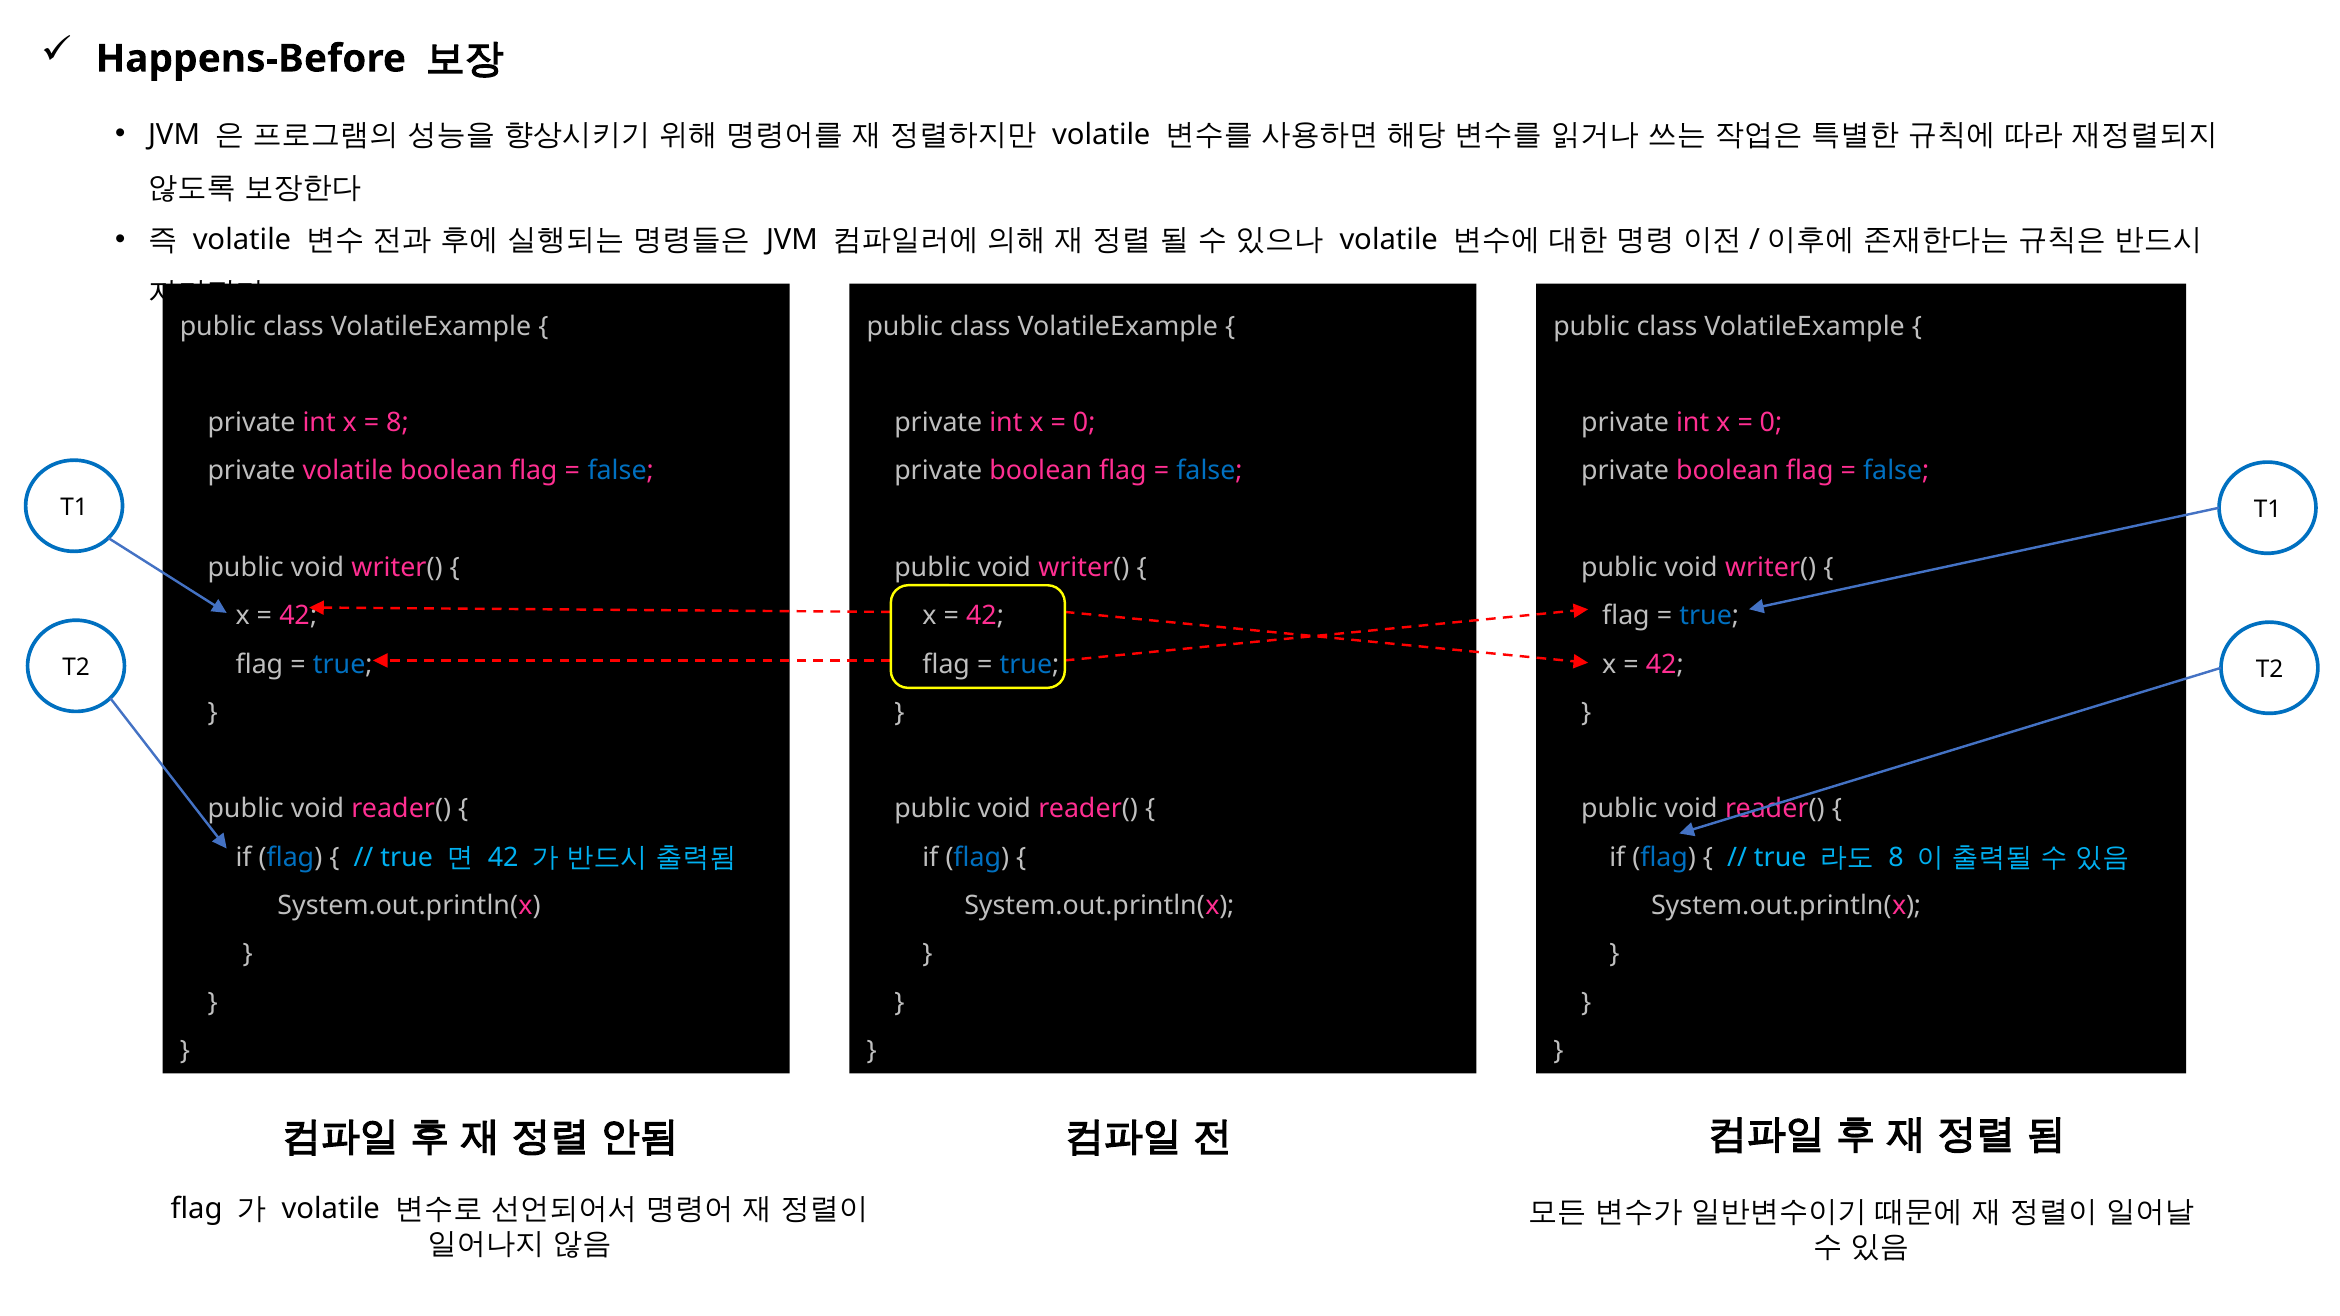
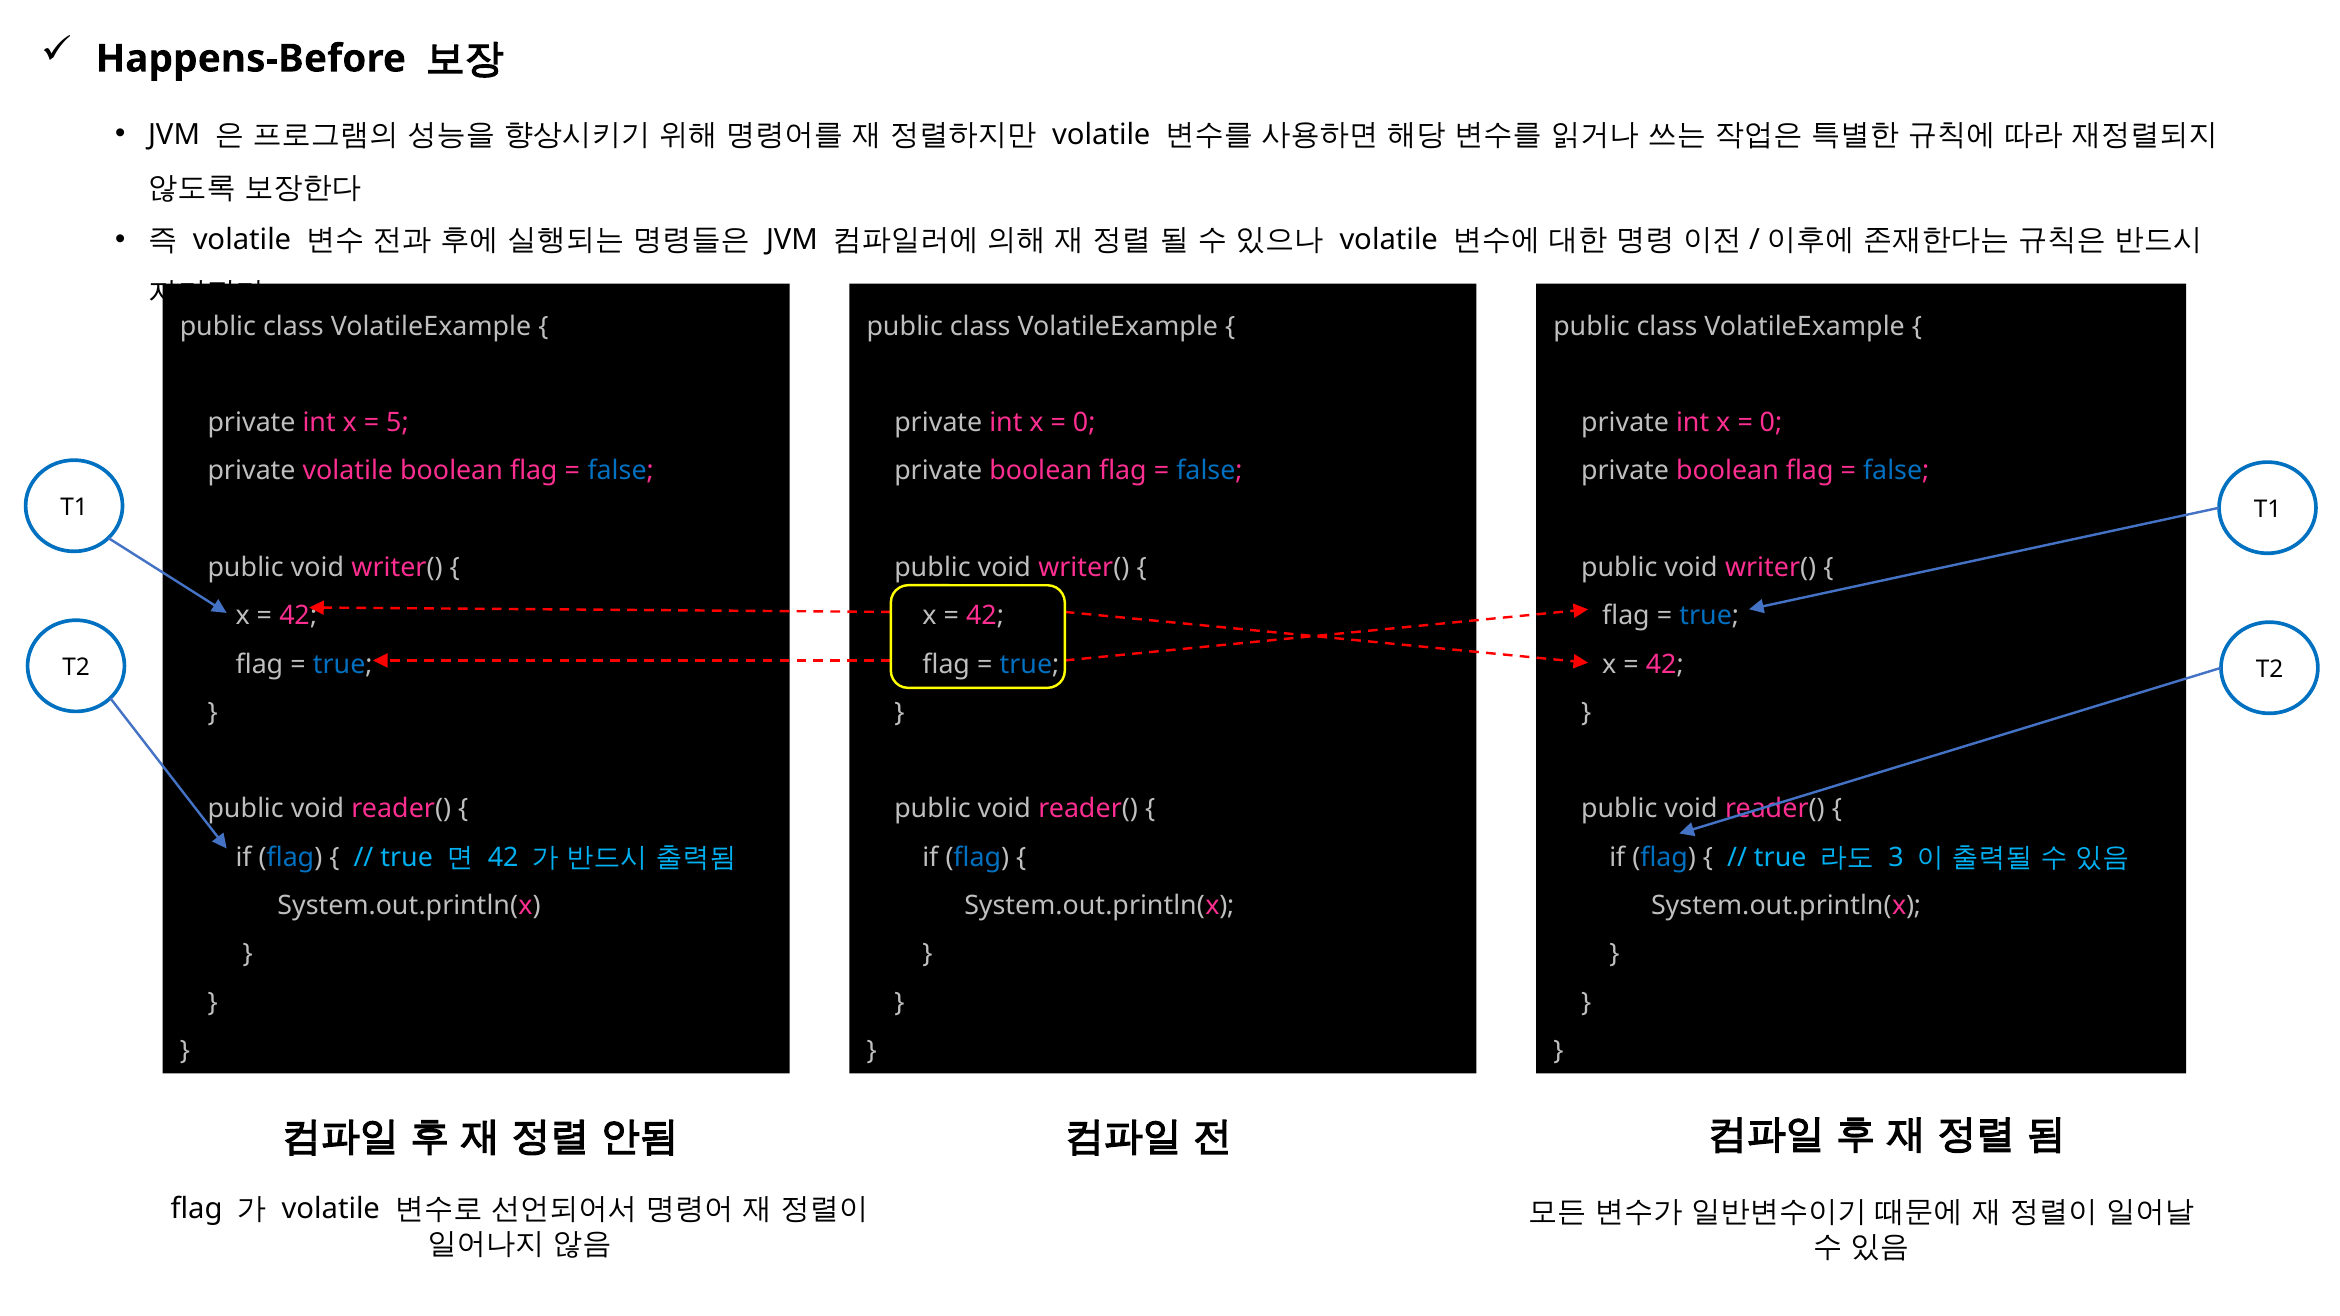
8: 8 -> 5 (397, 423)
8: 8 -> 3 (1896, 858)
